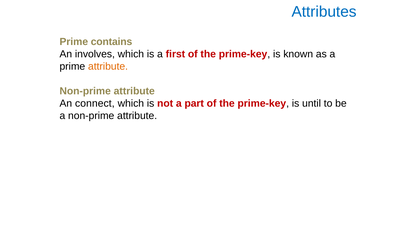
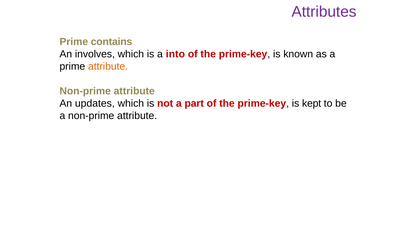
Attributes colour: blue -> purple (324, 12)
first: first -> into (175, 54)
connect: connect -> updates (95, 103)
until: until -> kept (312, 103)
